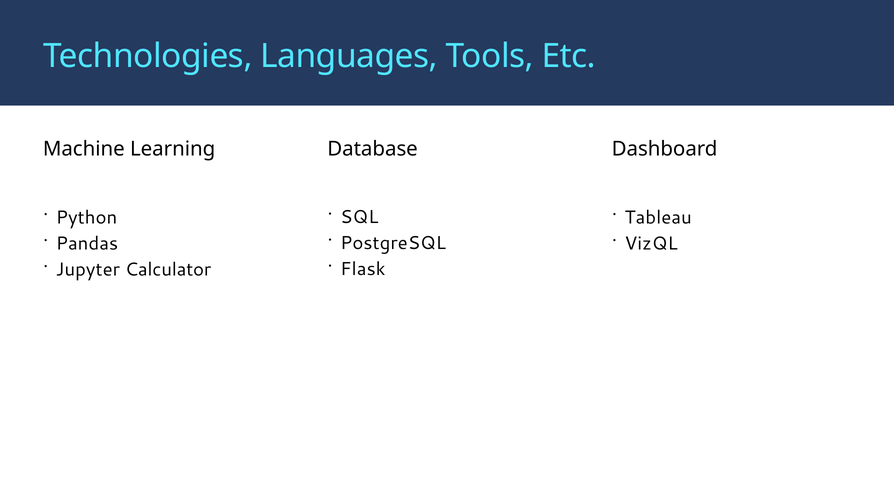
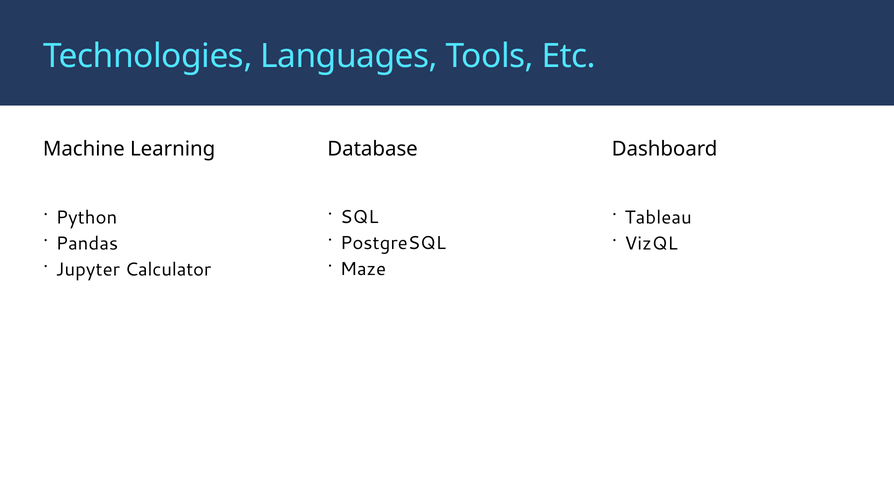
Flask: Flask -> Maze (363, 269)
